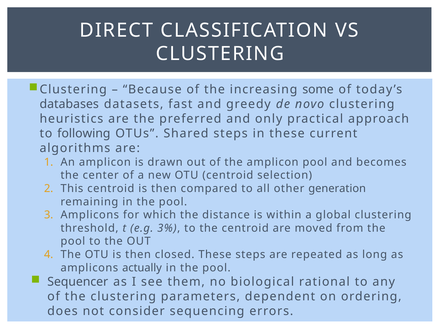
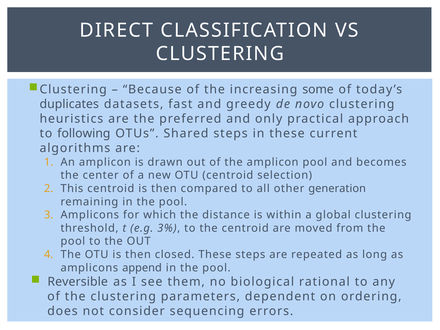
databases: databases -> duplicates (69, 104)
actually: actually -> append (142, 268)
Sequencer: Sequencer -> Reversible (78, 282)
